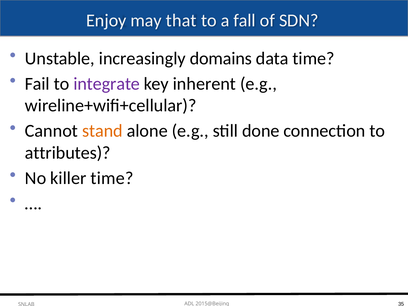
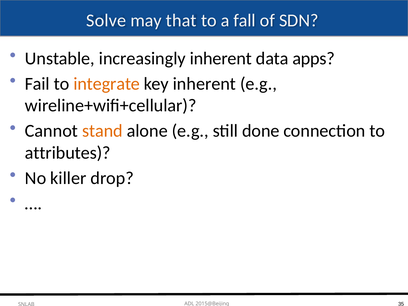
Enjoy: Enjoy -> Solve (106, 20)
increasingly domains: domains -> inherent (221, 58)
data time: time -> apps (314, 58)
integrate colour: purple -> orange (107, 84)
killer time: time -> drop (112, 178)
